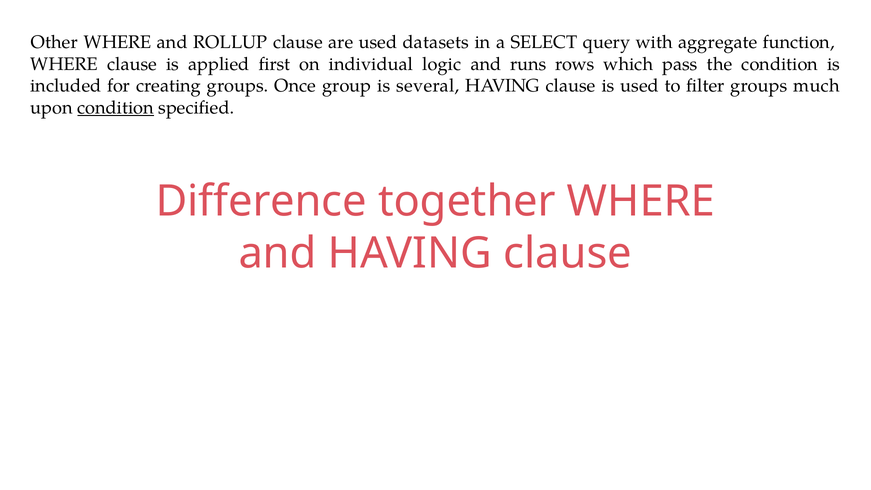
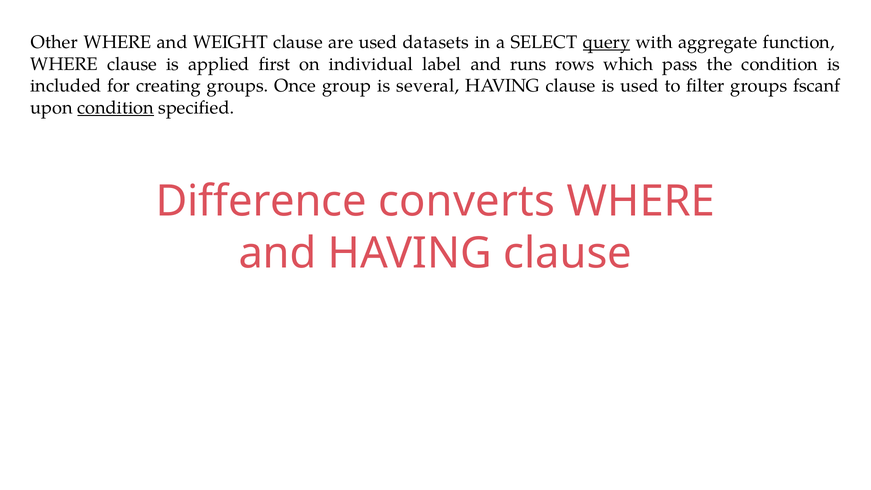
ROLLUP: ROLLUP -> WEIGHT (230, 42)
query underline: none -> present (607, 42)
logic: logic -> label (442, 64)
much: much -> fscanf (817, 86)
together: together -> converts (467, 201)
